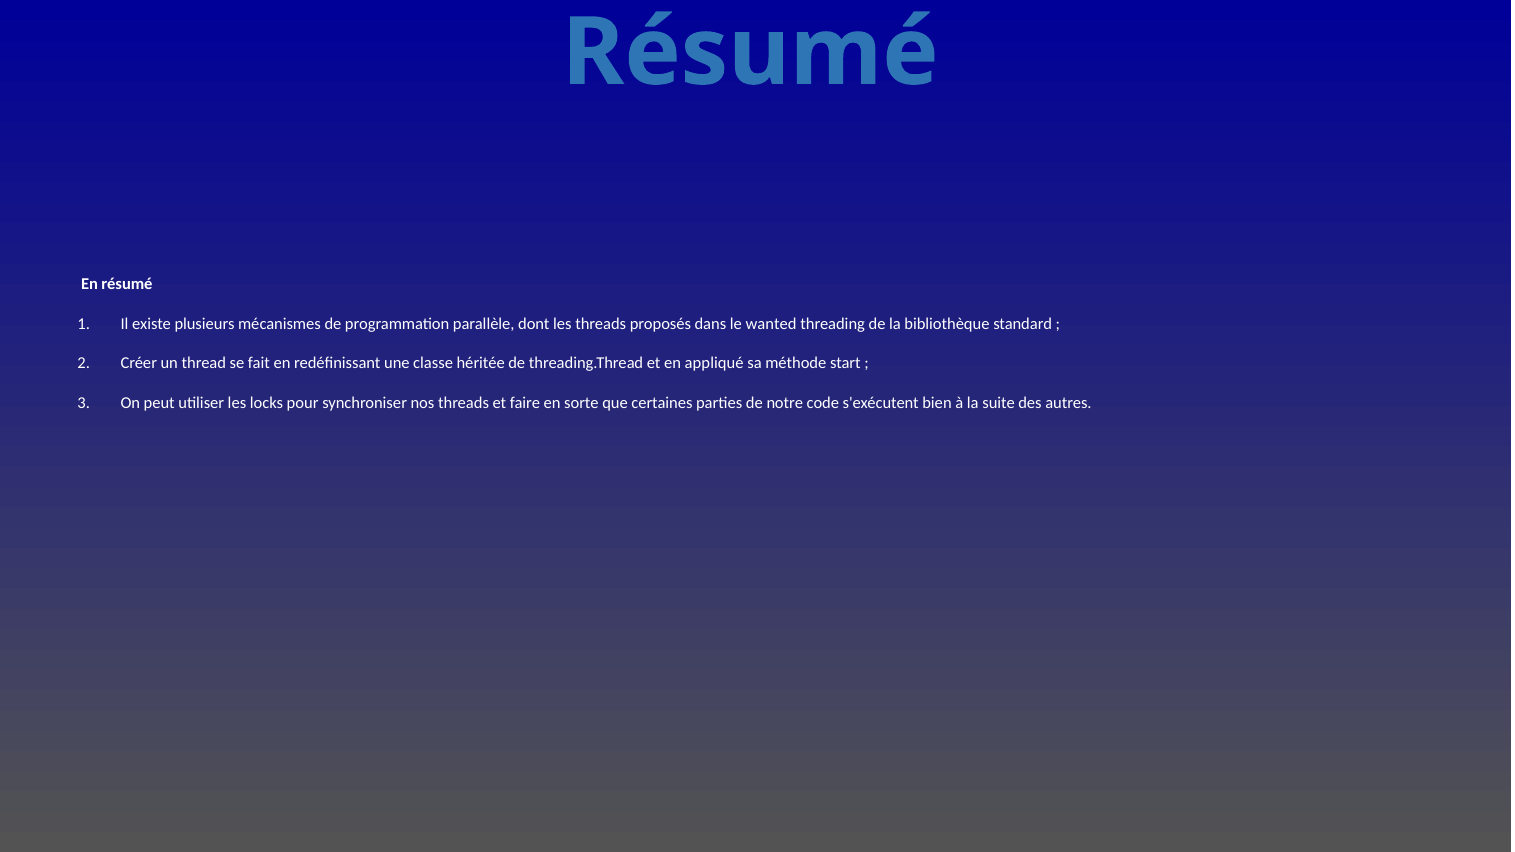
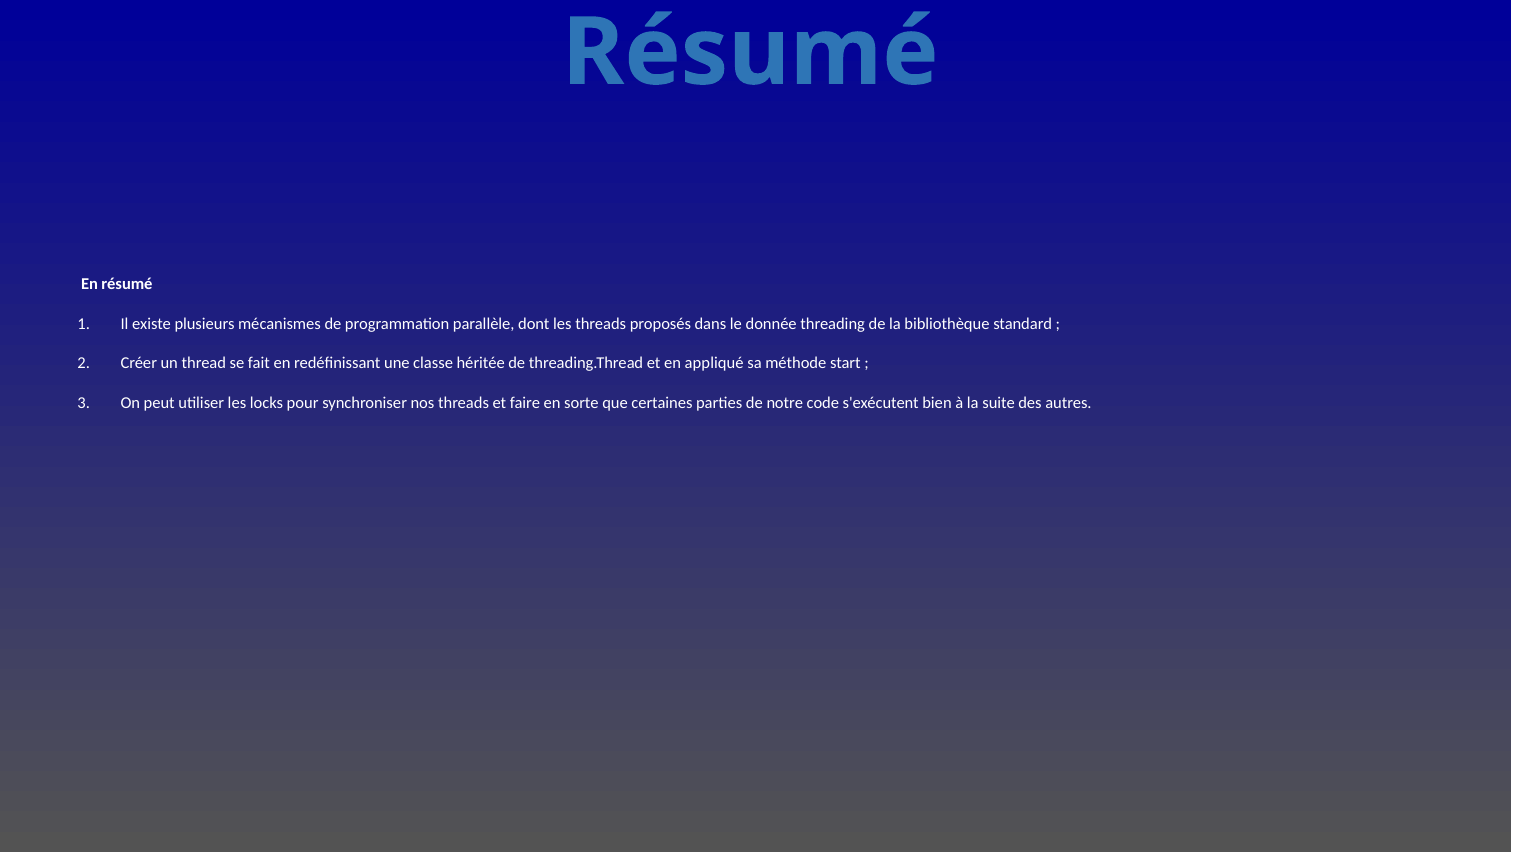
wanted: wanted -> donnée (771, 324)
